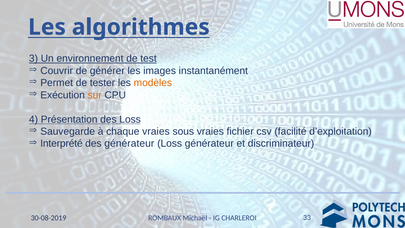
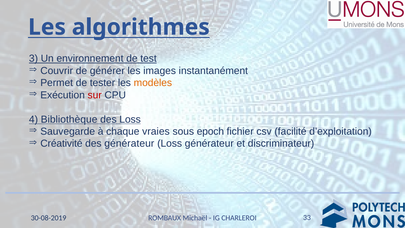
sur colour: orange -> red (95, 95)
Présentation: Présentation -> Bibliothèque (69, 119)
sous vraies: vraies -> epoch (210, 131)
Interprété: Interprété -> Créativité (61, 144)
